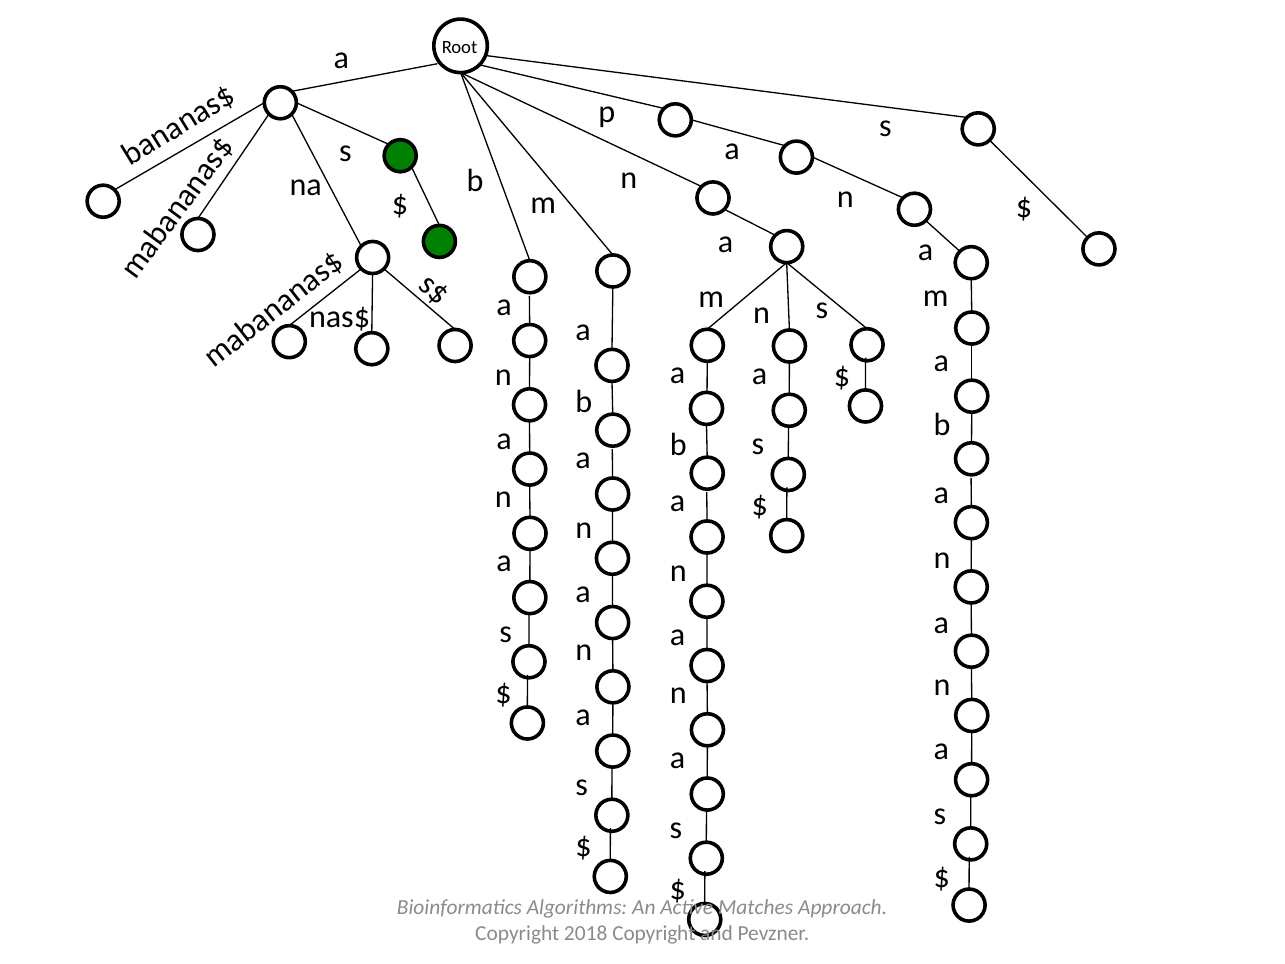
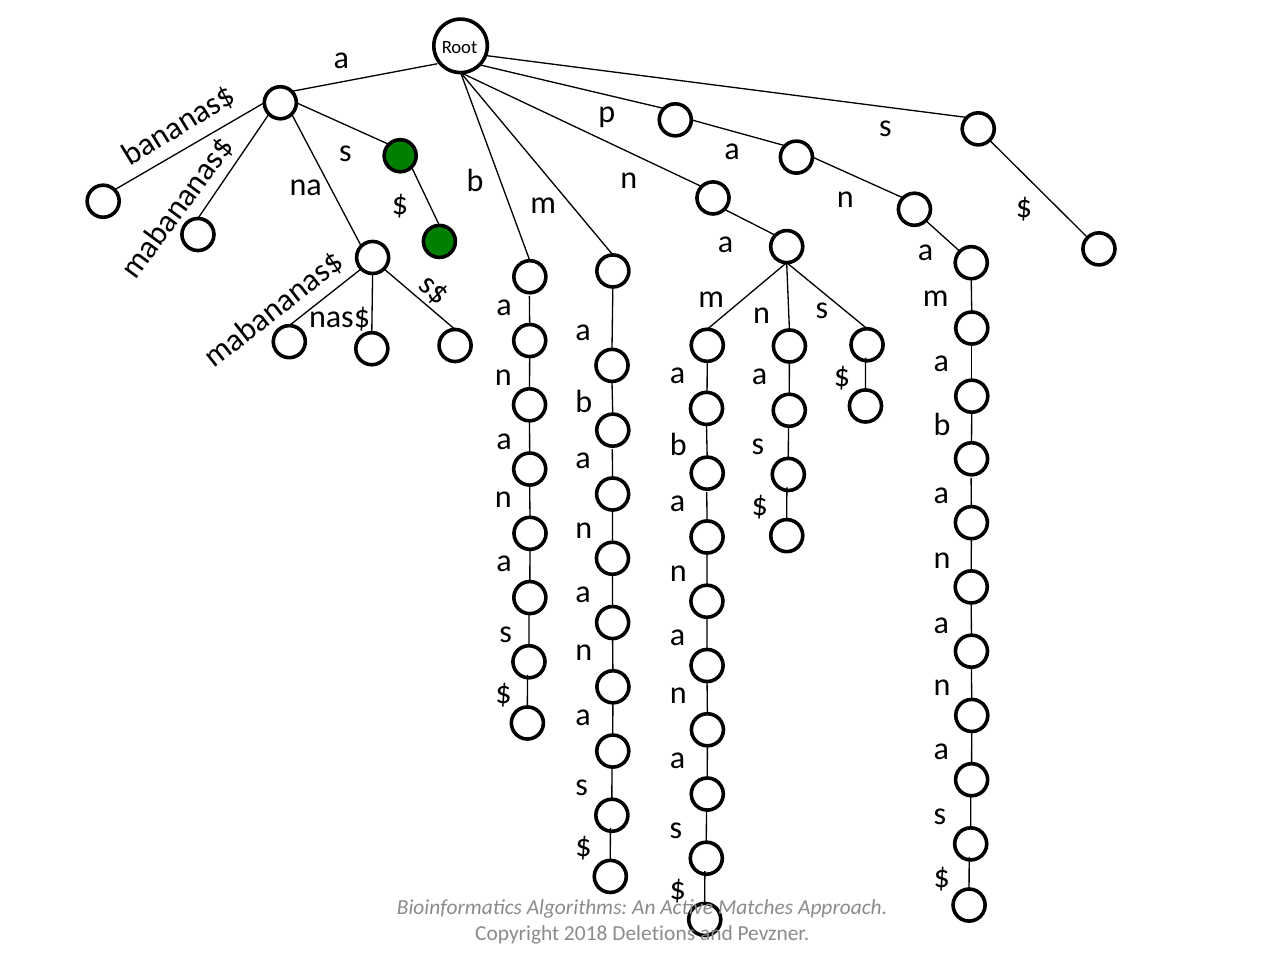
2018 Copyright: Copyright -> Deletions (654, 933)
